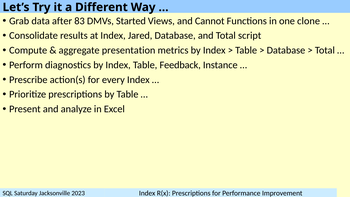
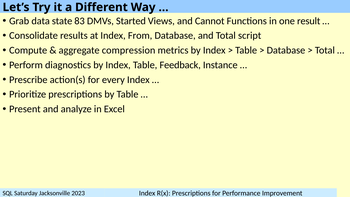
after: after -> state (62, 21)
clone: clone -> result (309, 21)
Jared: Jared -> From (140, 36)
presentation: presentation -> compression (129, 50)
